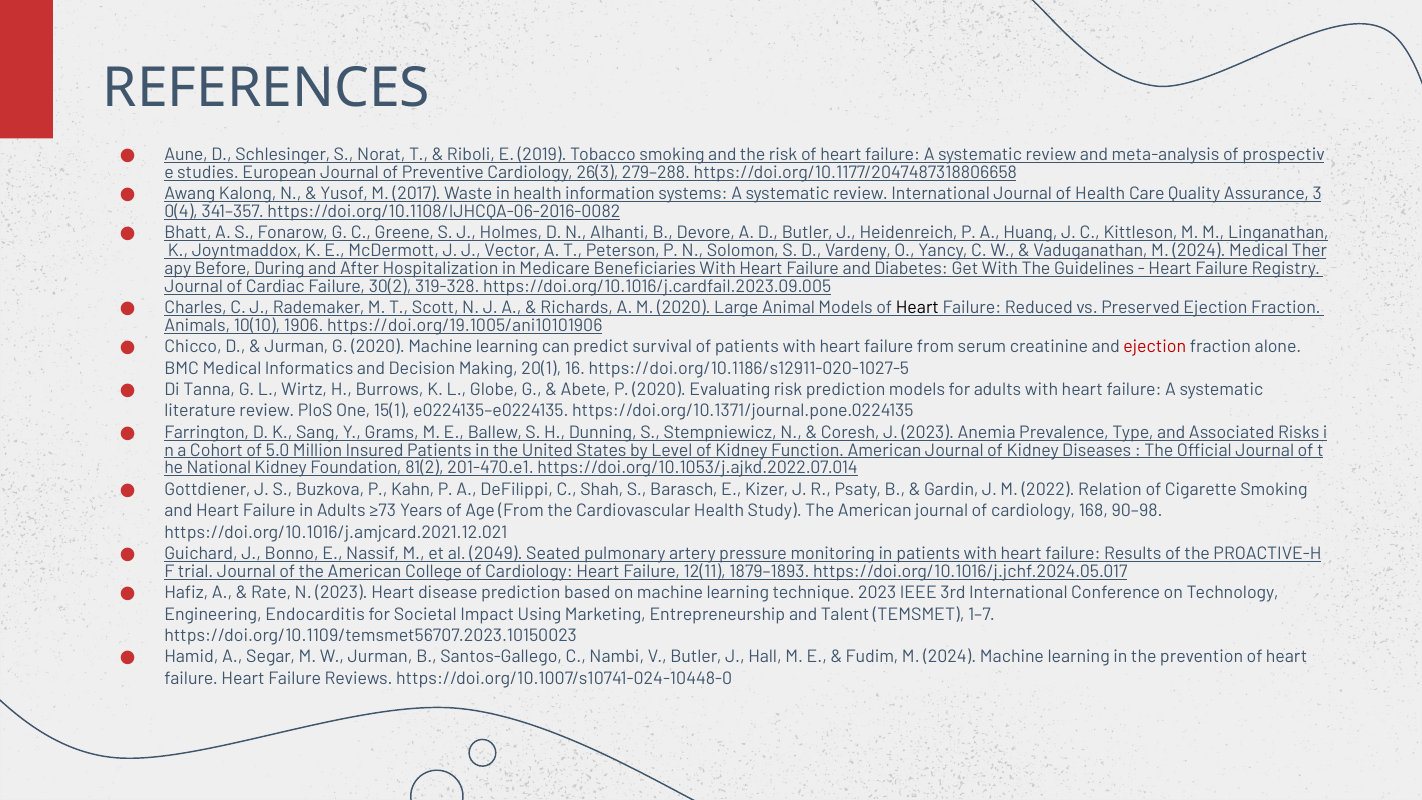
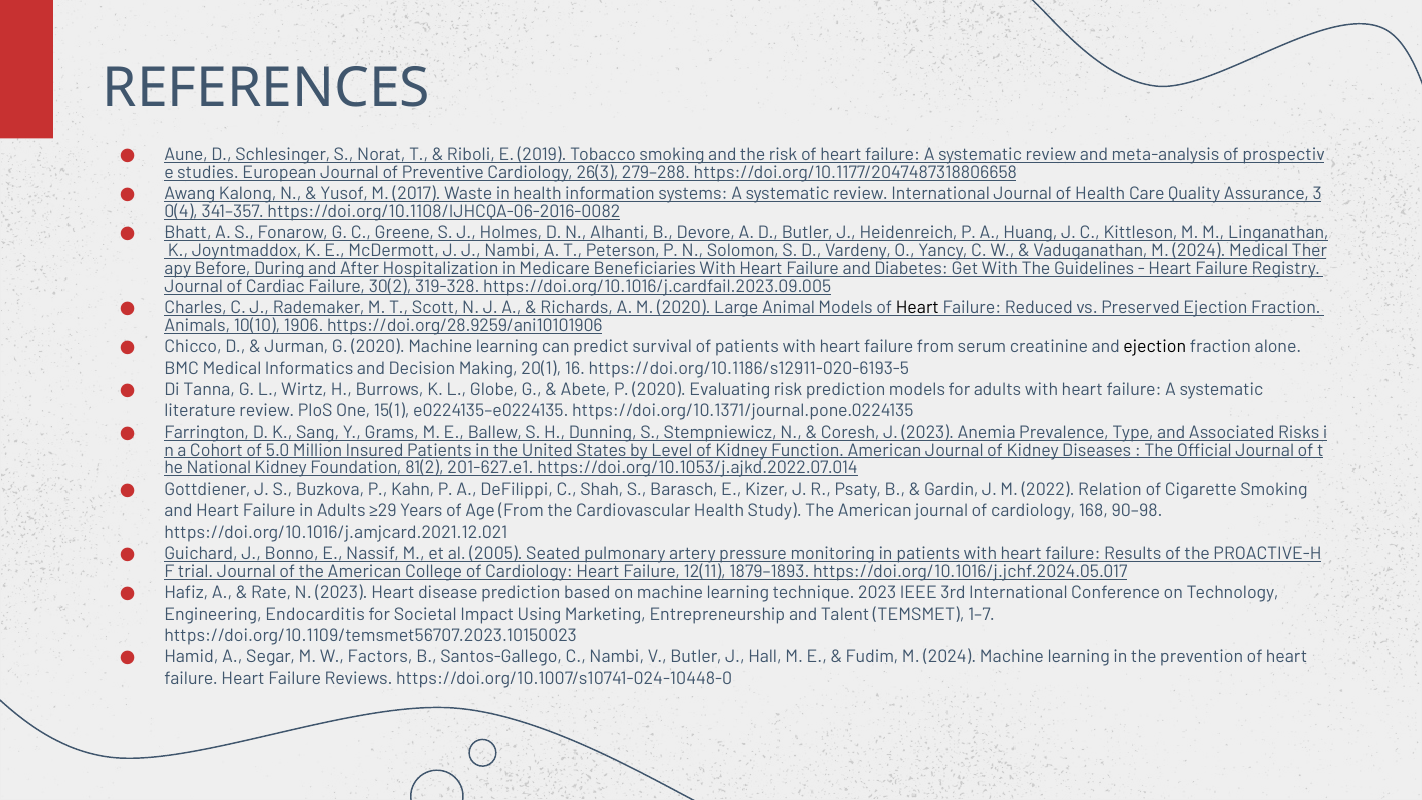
J Vector: Vector -> Nambi (512, 251)
https://doi.org/19.1005/ani10101906: https://doi.org/19.1005/ani10101906 -> https://doi.org/28.9259/ani10101906 (465, 325)
ejection colour: red -> black (1155, 347)
https://doi.org/10.1186/s12911-020-1027-5: https://doi.org/10.1186/s12911-020-1027-5 -> https://doi.org/10.1186/s12911-020-6193-5 (749, 368)
201-470.e1: 201-470.e1 -> 201-627.e1 (491, 468)
≥73: ≥73 -> ≥29 (383, 511)
2049: 2049 -> 2005 (496, 554)
W Jurman: Jurman -> Factors (380, 657)
